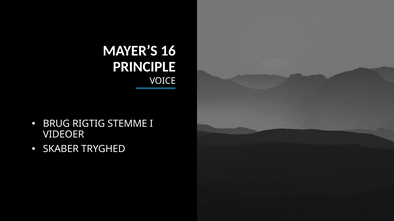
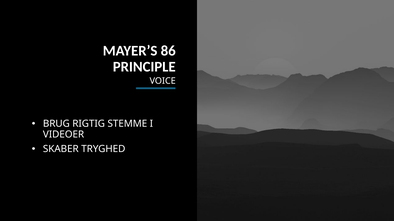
16: 16 -> 86 (168, 51)
